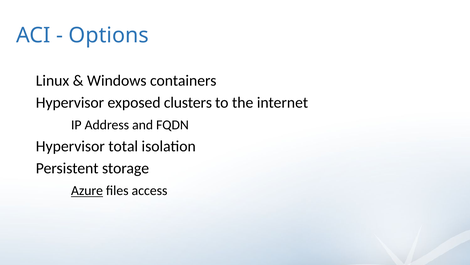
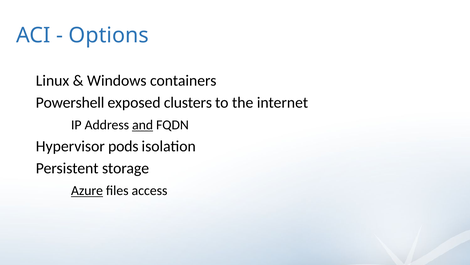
Hypervisor: Hypervisor -> Powershell (70, 102)
and underline: none -> present (143, 125)
total: total -> pods (123, 146)
